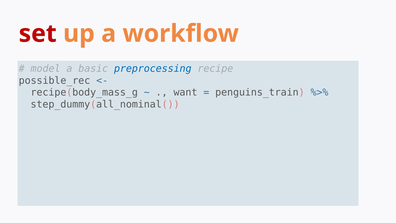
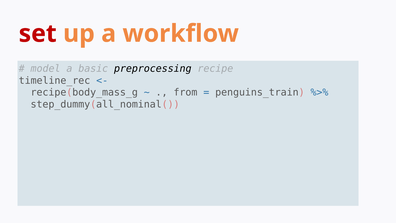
preprocessing colour: blue -> black (153, 69)
possible_rec: possible_rec -> timeline_rec (54, 80)
want: want -> from (185, 92)
